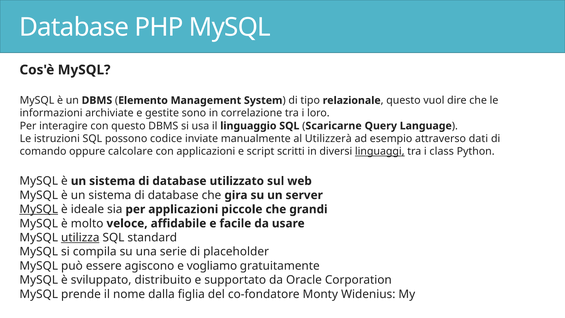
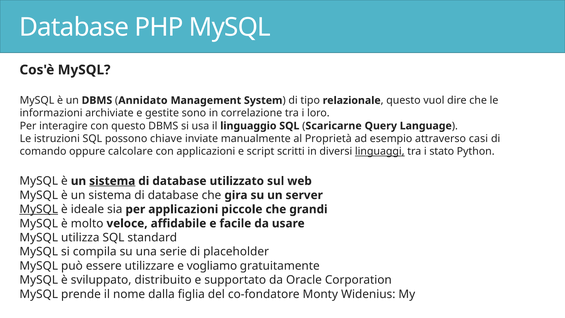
Elemento: Elemento -> Annidato (143, 100)
codice: codice -> chiave (166, 138)
Utilizzerà: Utilizzerà -> Proprietà (328, 138)
dati: dati -> casi (478, 138)
class: class -> stato (442, 151)
sistema underline: none -> present (112, 181)
utilizza underline: present -> none (80, 237)
agiscono: agiscono -> utilizzare (149, 266)
